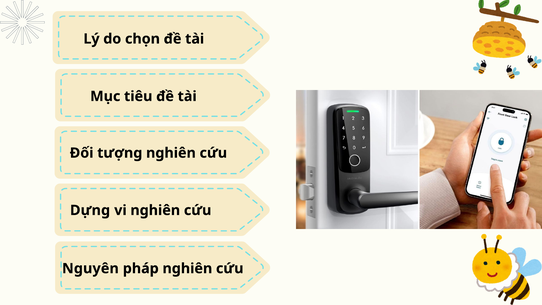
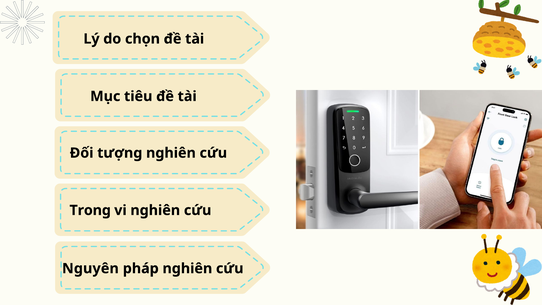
Dựng: Dựng -> Trong (90, 210)
